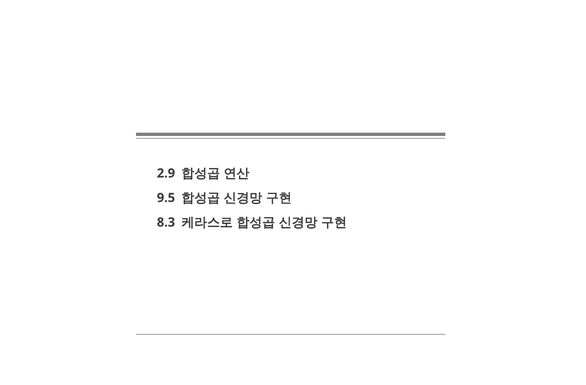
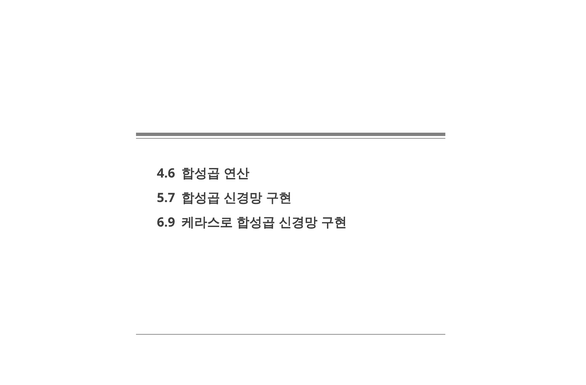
2.9: 2.9 -> 4.6 (166, 173)
9.5: 9.5 -> 5.7 (166, 198)
8.3: 8.3 -> 6.9 (166, 222)
